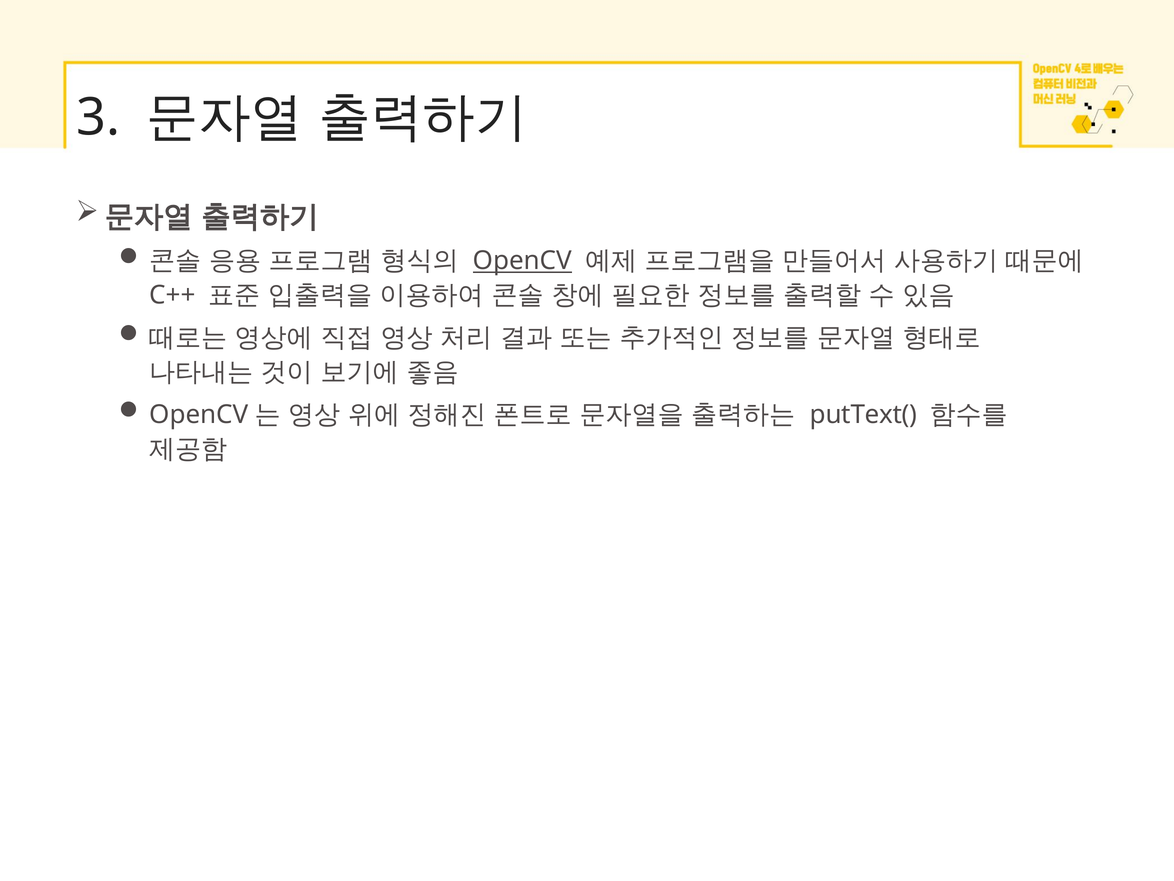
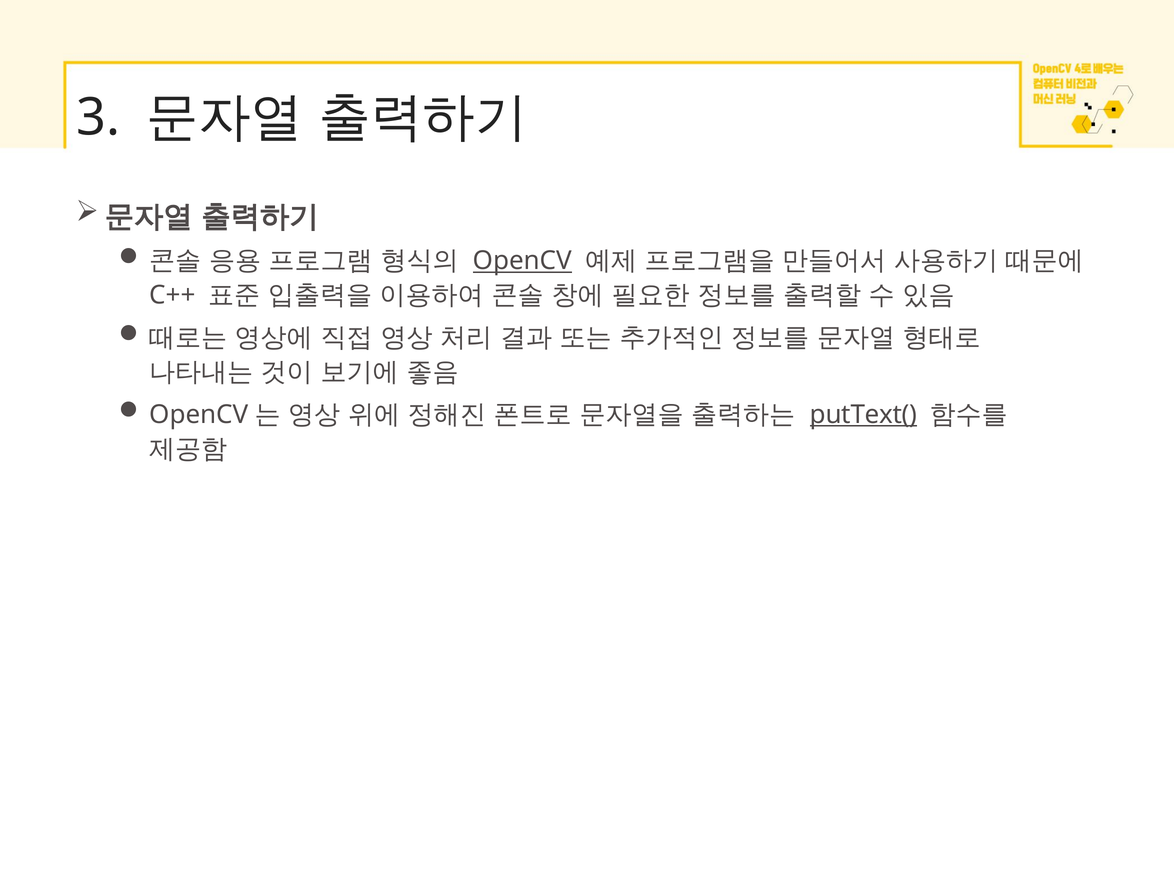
putText( underline: none -> present (863, 414)
